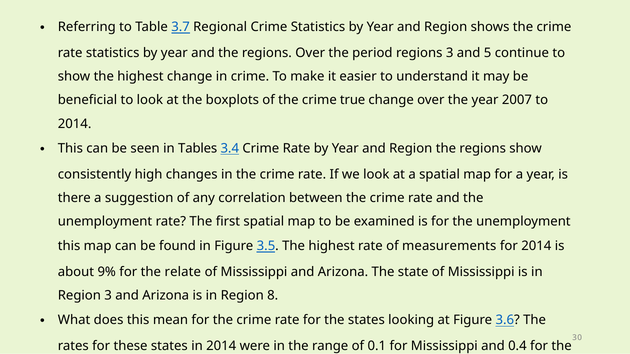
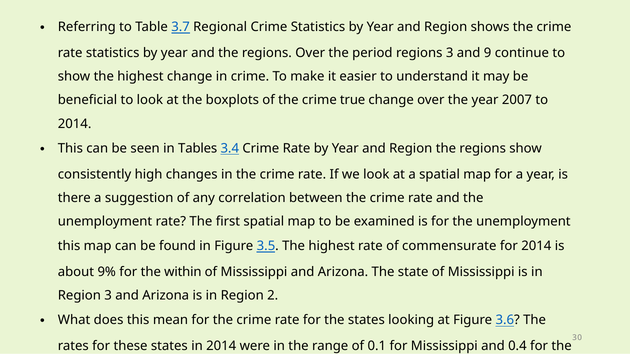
5: 5 -> 9 (488, 53)
measurements: measurements -> commensurate (449, 246)
relate: relate -> within (183, 272)
8: 8 -> 2 (273, 296)
